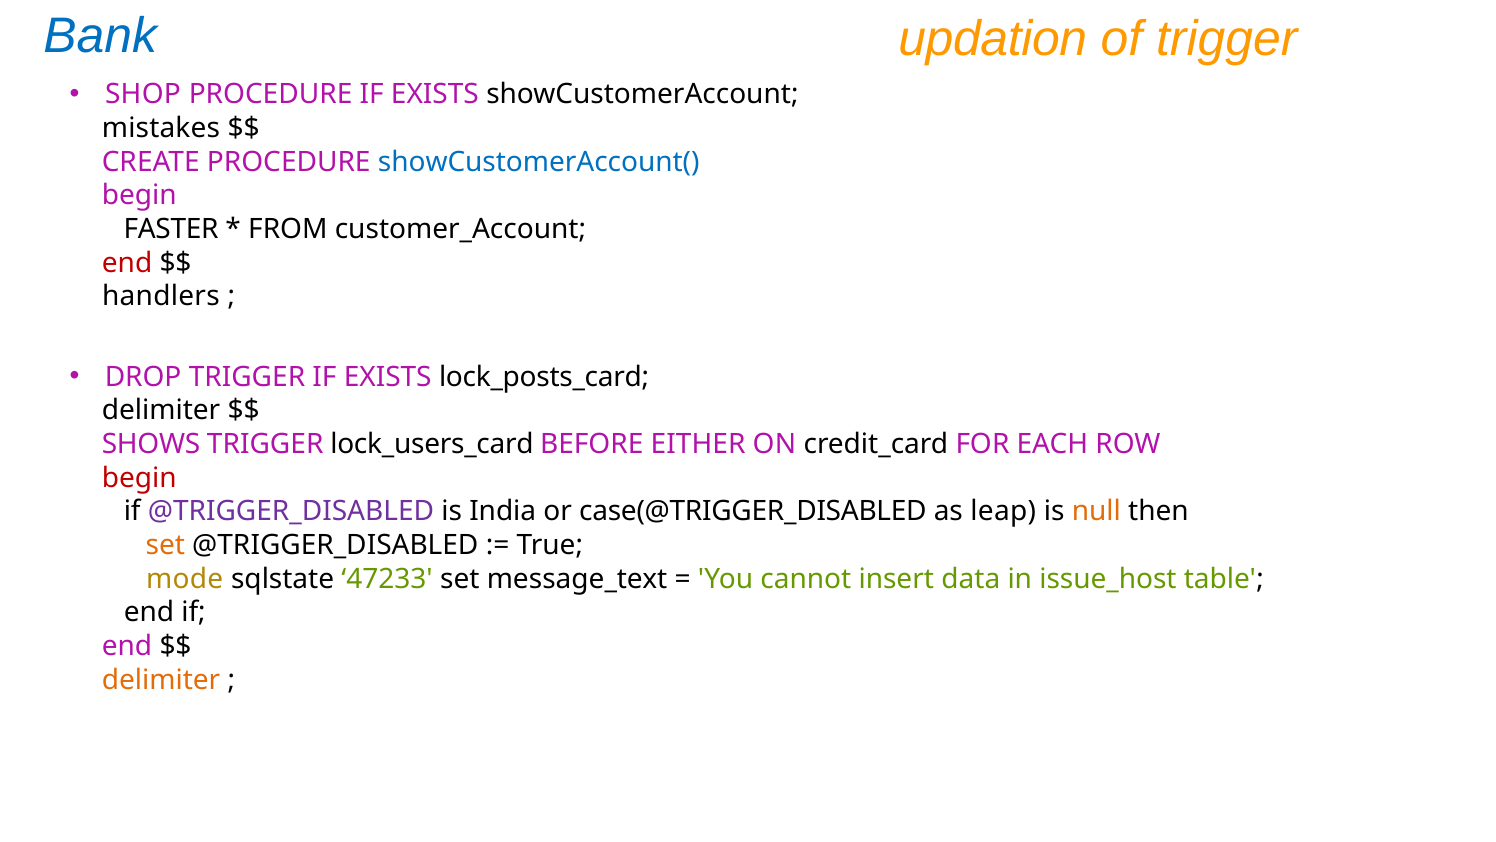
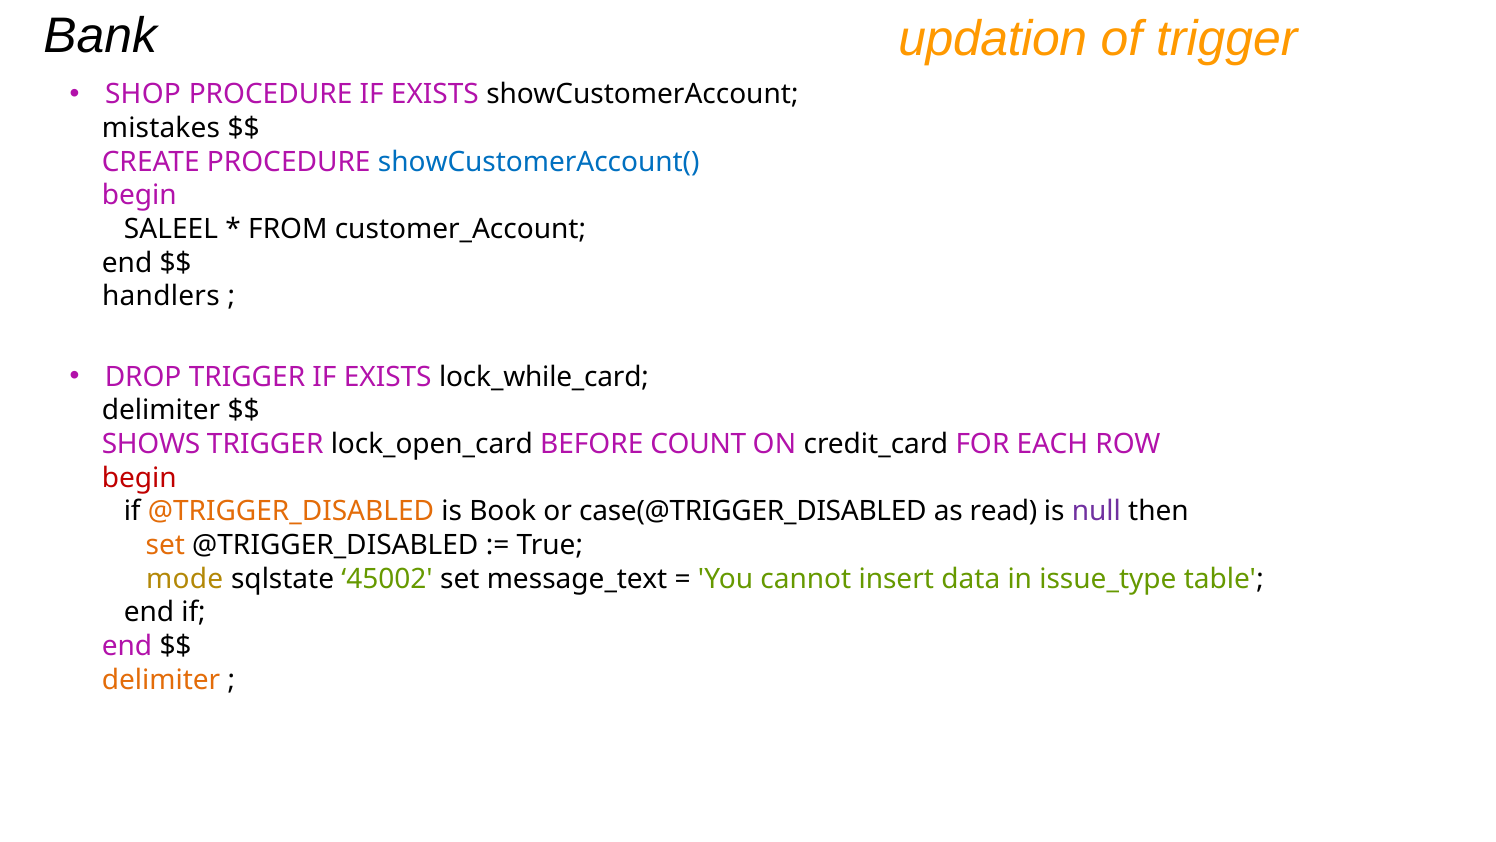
Bank colour: blue -> black (100, 36)
FASTER: FASTER -> SALEEL (171, 229)
end colour: red -> black (127, 263)
lock_posts_card: lock_posts_card -> lock_while_card (544, 377)
lock_users_card: lock_users_card -> lock_open_card (432, 444)
EITHER: EITHER -> COUNT (698, 444)
@TRIGGER_DISABLED colour: purple -> orange (291, 511)
India: India -> Book (503, 511)
leap: leap -> read (1004, 511)
null colour: orange -> purple (1096, 511)
47233: 47233 -> 45002 (387, 579)
issue_host: issue_host -> issue_type (1108, 579)
